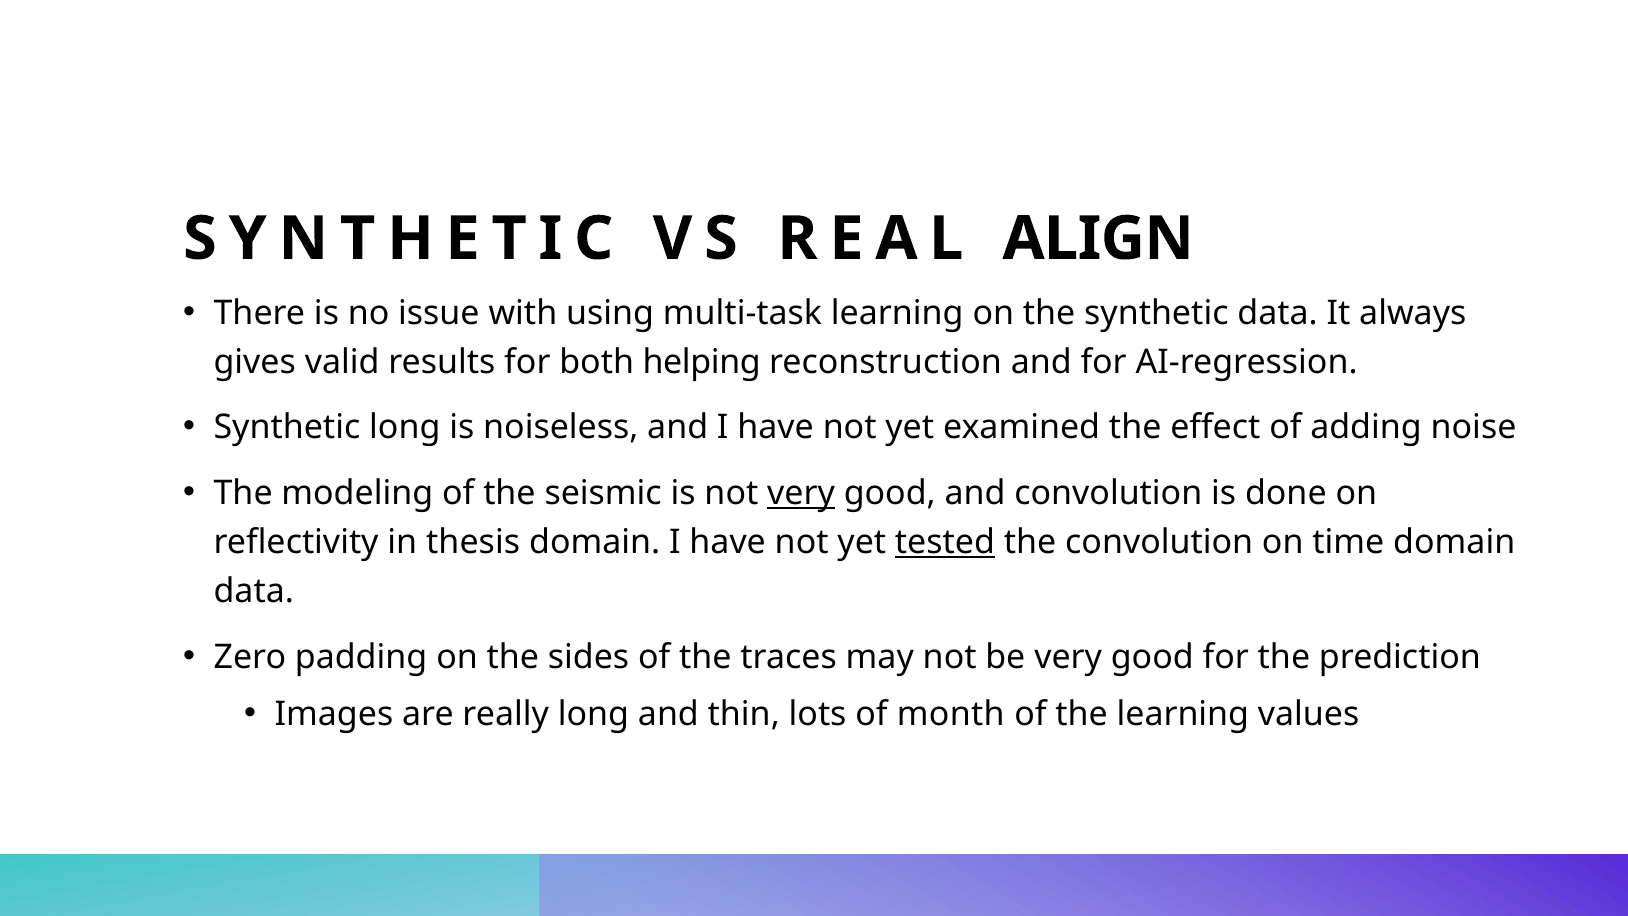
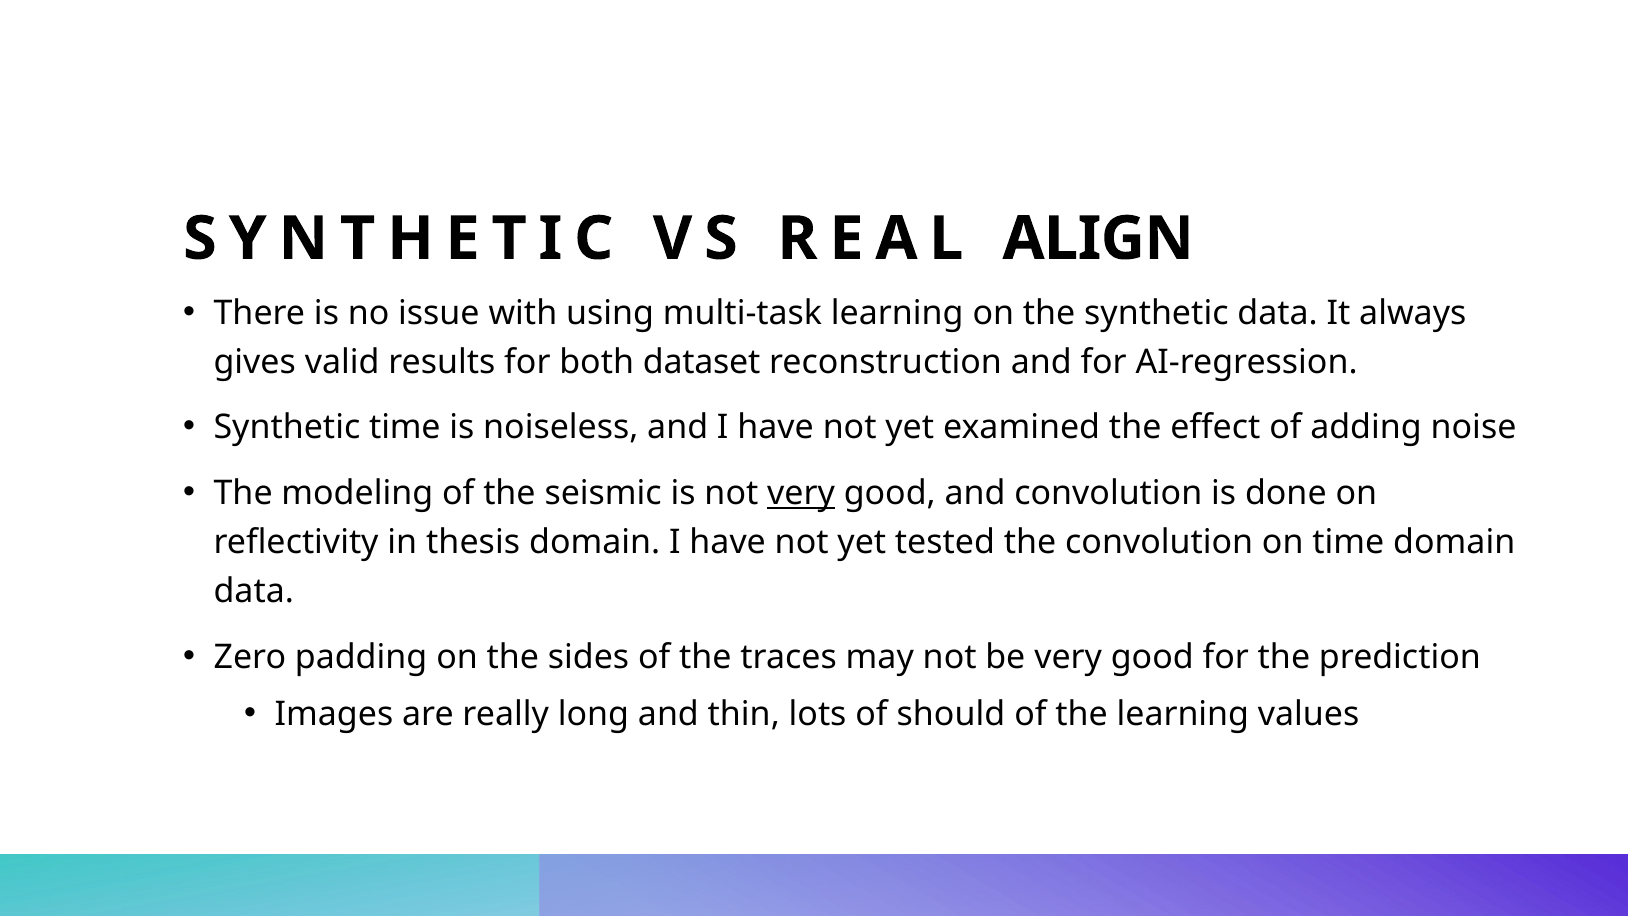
helping: helping -> dataset (702, 362)
Synthetic long: long -> time (405, 428)
tested underline: present -> none (945, 542)
month: month -> should (951, 714)
